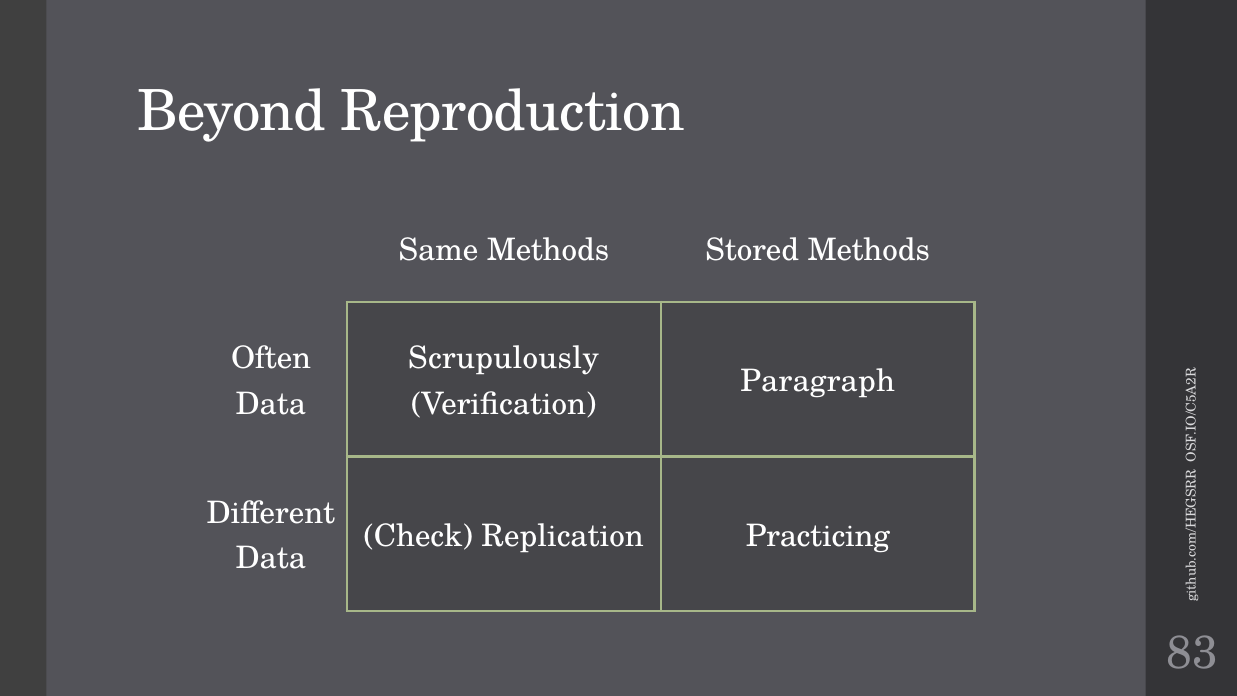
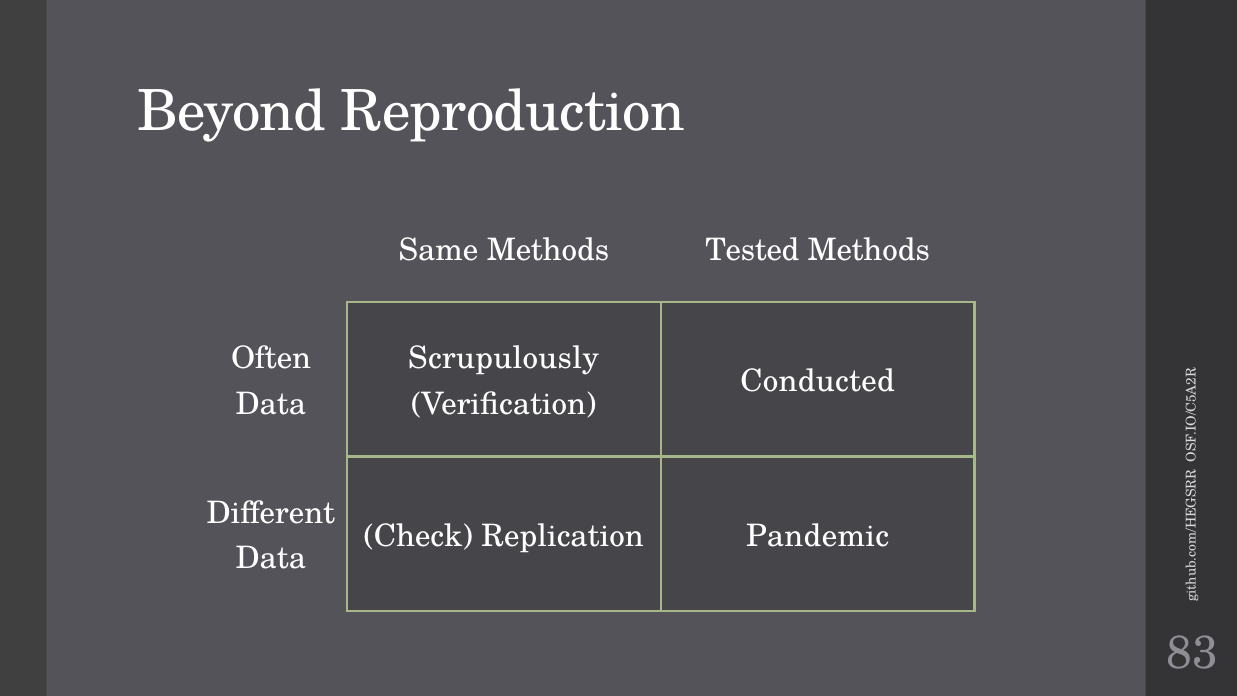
Stored: Stored -> Tested (752, 251)
Paragraph: Paragraph -> Conducted (818, 381)
Practicing: Practicing -> Pandemic (818, 536)
